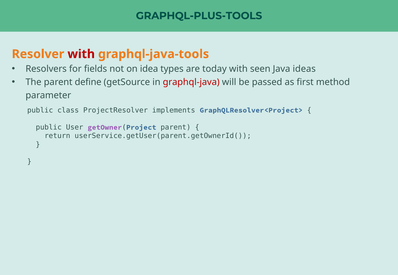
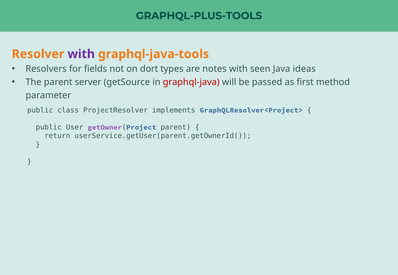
with colour: red -> purple (81, 54)
idea: idea -> dort (149, 69)
today: today -> notes (214, 69)
define: define -> server (88, 82)
